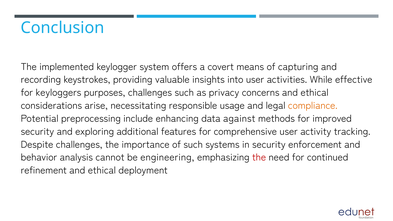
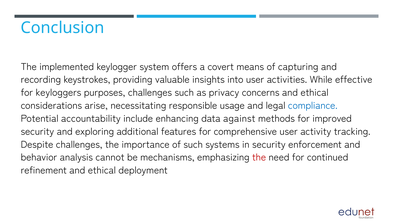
compliance colour: orange -> blue (313, 106)
preprocessing: preprocessing -> accountability (91, 119)
engineering: engineering -> mechanisms (167, 158)
